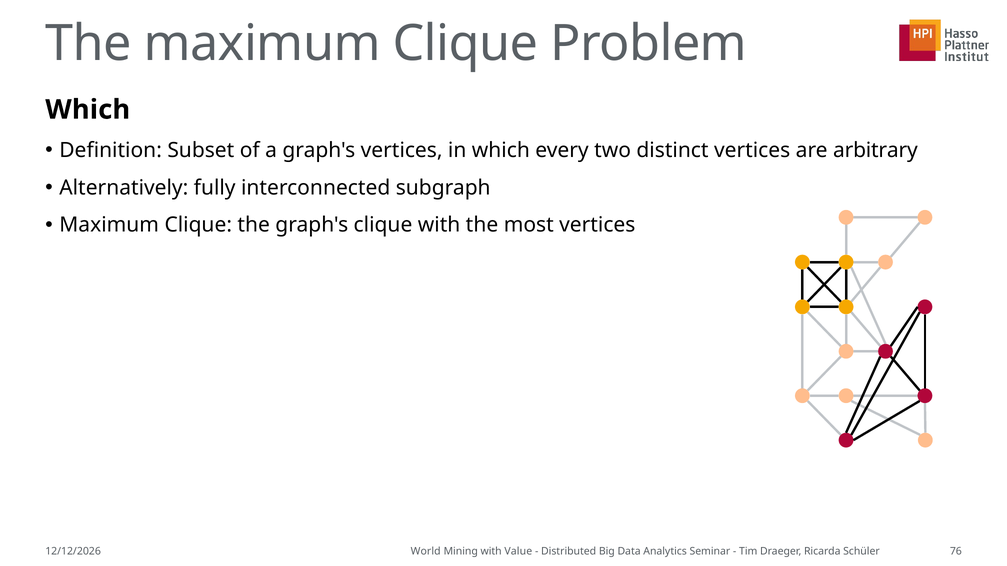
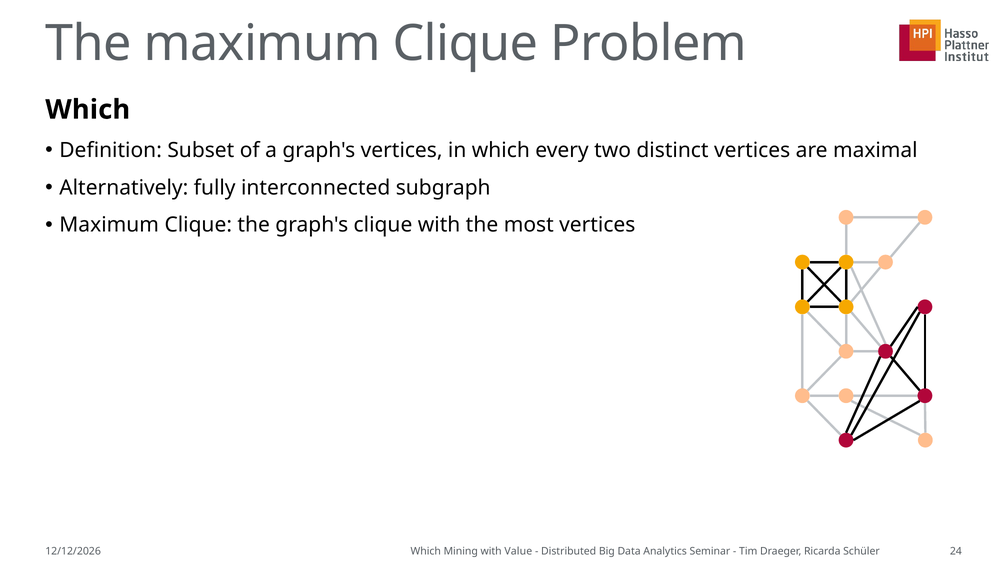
arbitrary: arbitrary -> maximal (875, 151)
World: World -> Which (426, 551)
76: 76 -> 24 (956, 551)
